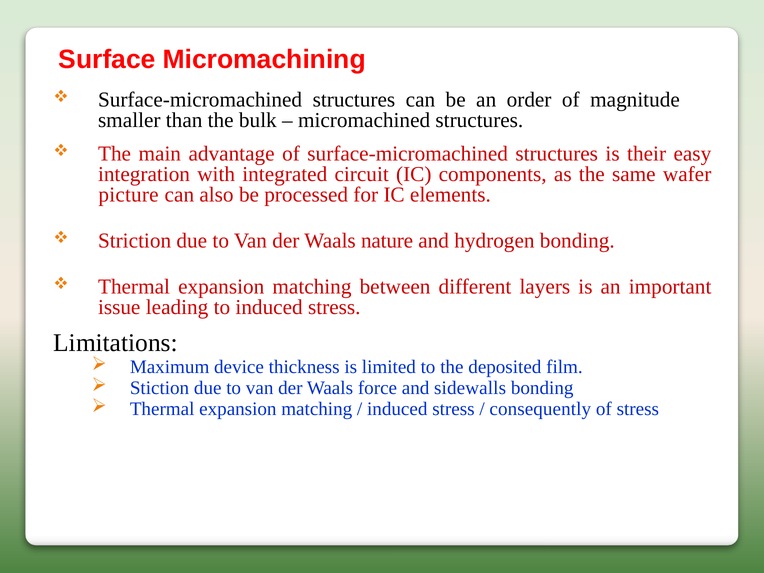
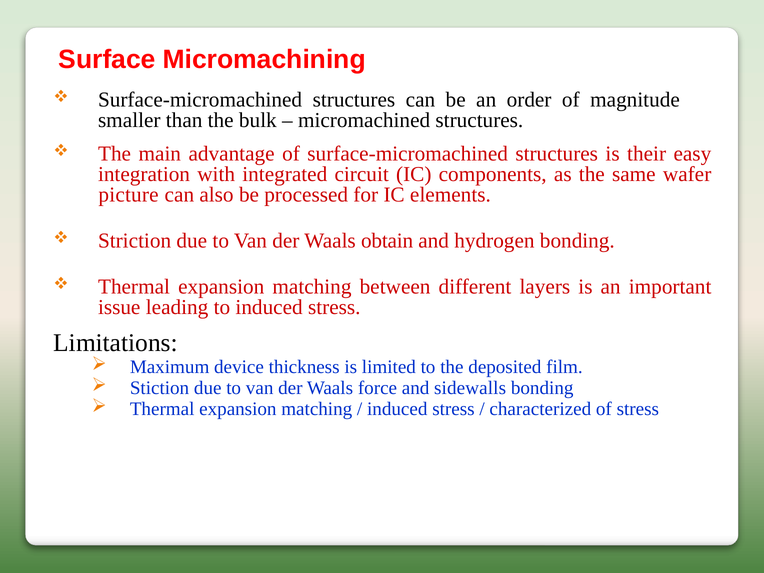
nature: nature -> obtain (387, 241)
consequently: consequently -> characterized (540, 409)
